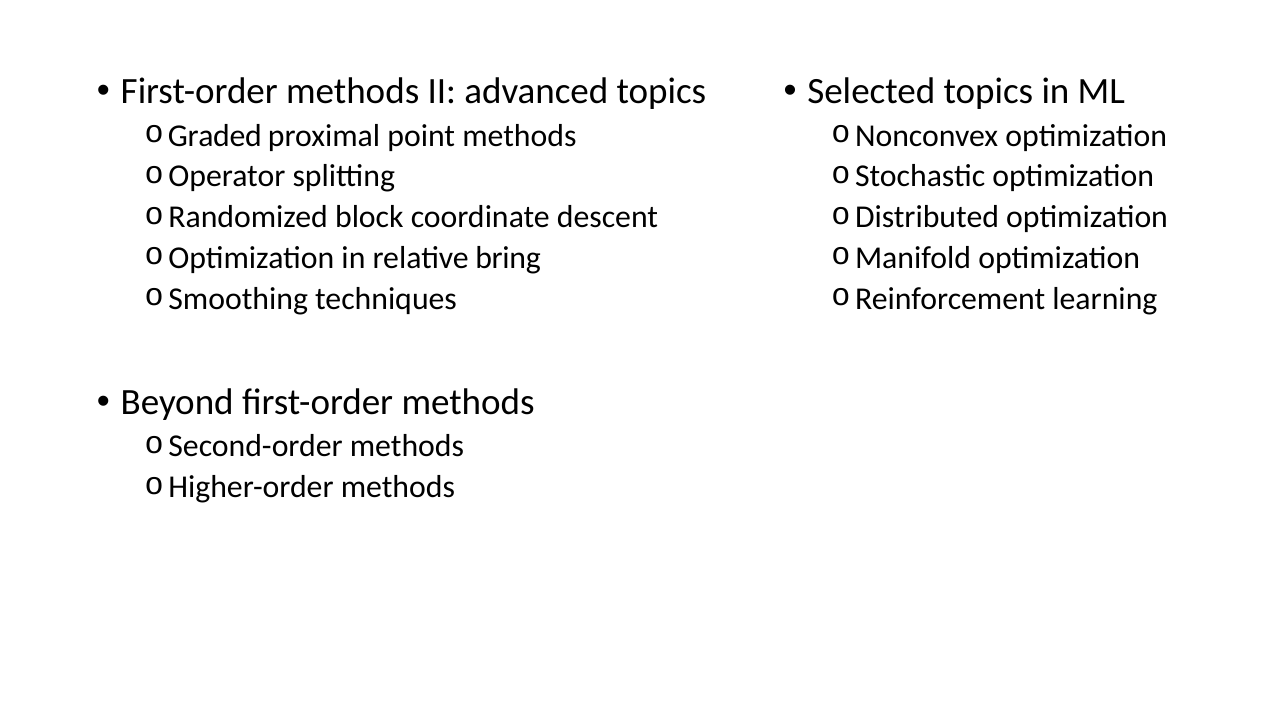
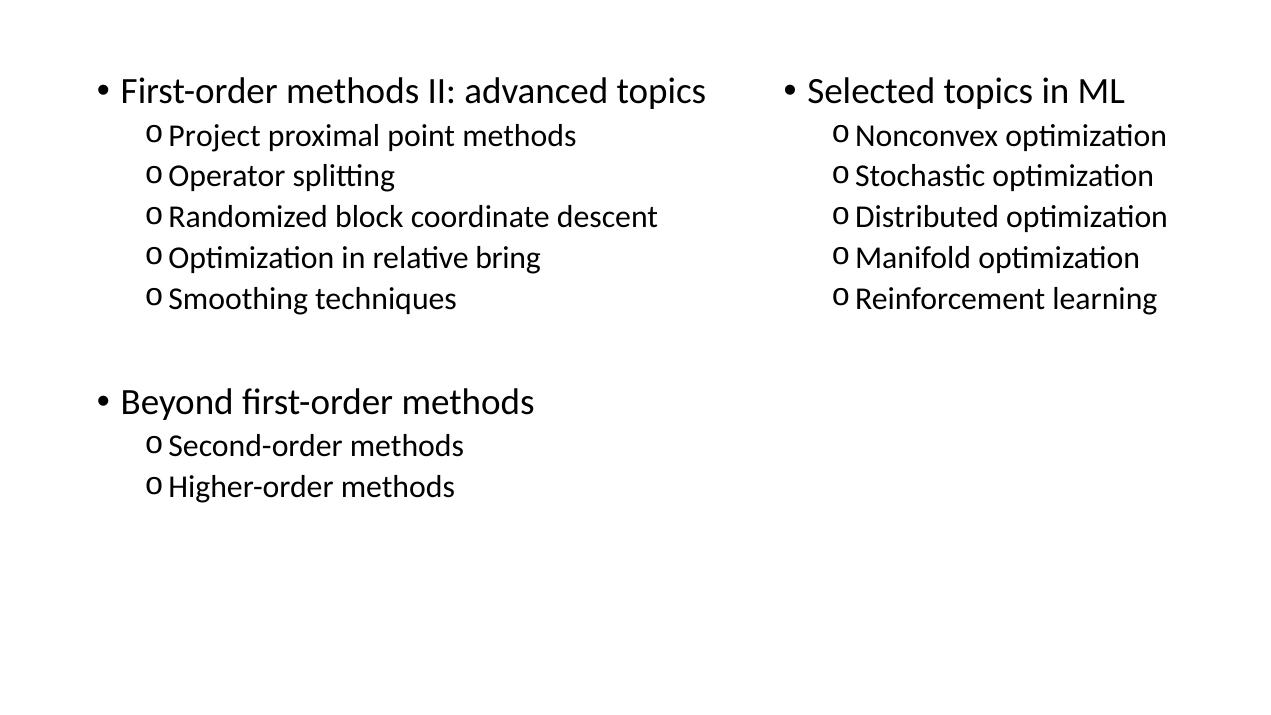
Graded: Graded -> Project (215, 135)
